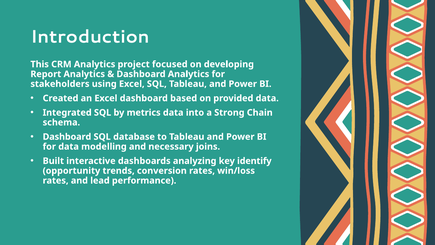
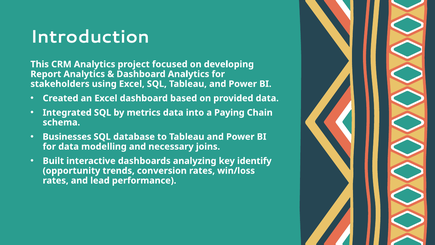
Strong: Strong -> Paying (229, 112)
Dashboard: Dashboard -> Businesses (67, 137)
